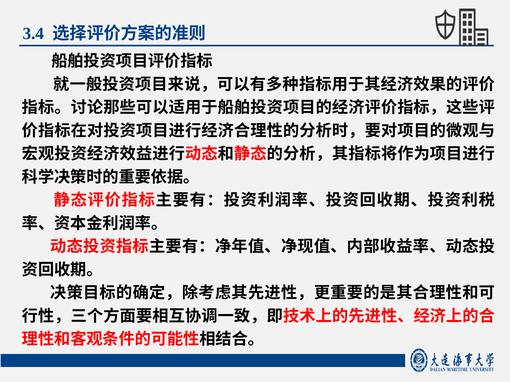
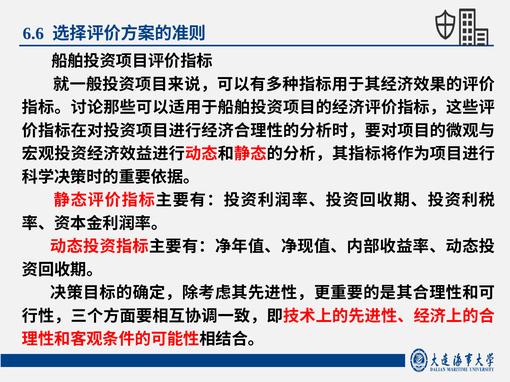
3.4: 3.4 -> 6.6 (33, 34)
